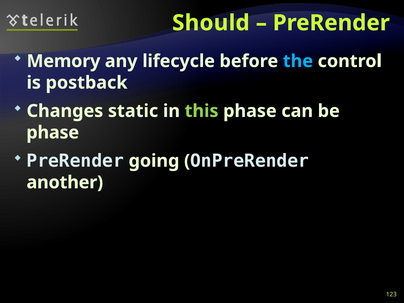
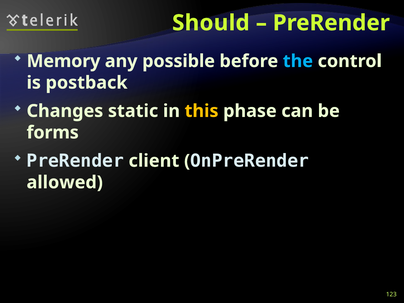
lifecycle: lifecycle -> possible (179, 61)
this colour: light green -> yellow (202, 111)
phase: phase -> forms (53, 133)
going: going -> client (154, 161)
another: another -> allowed (65, 182)
